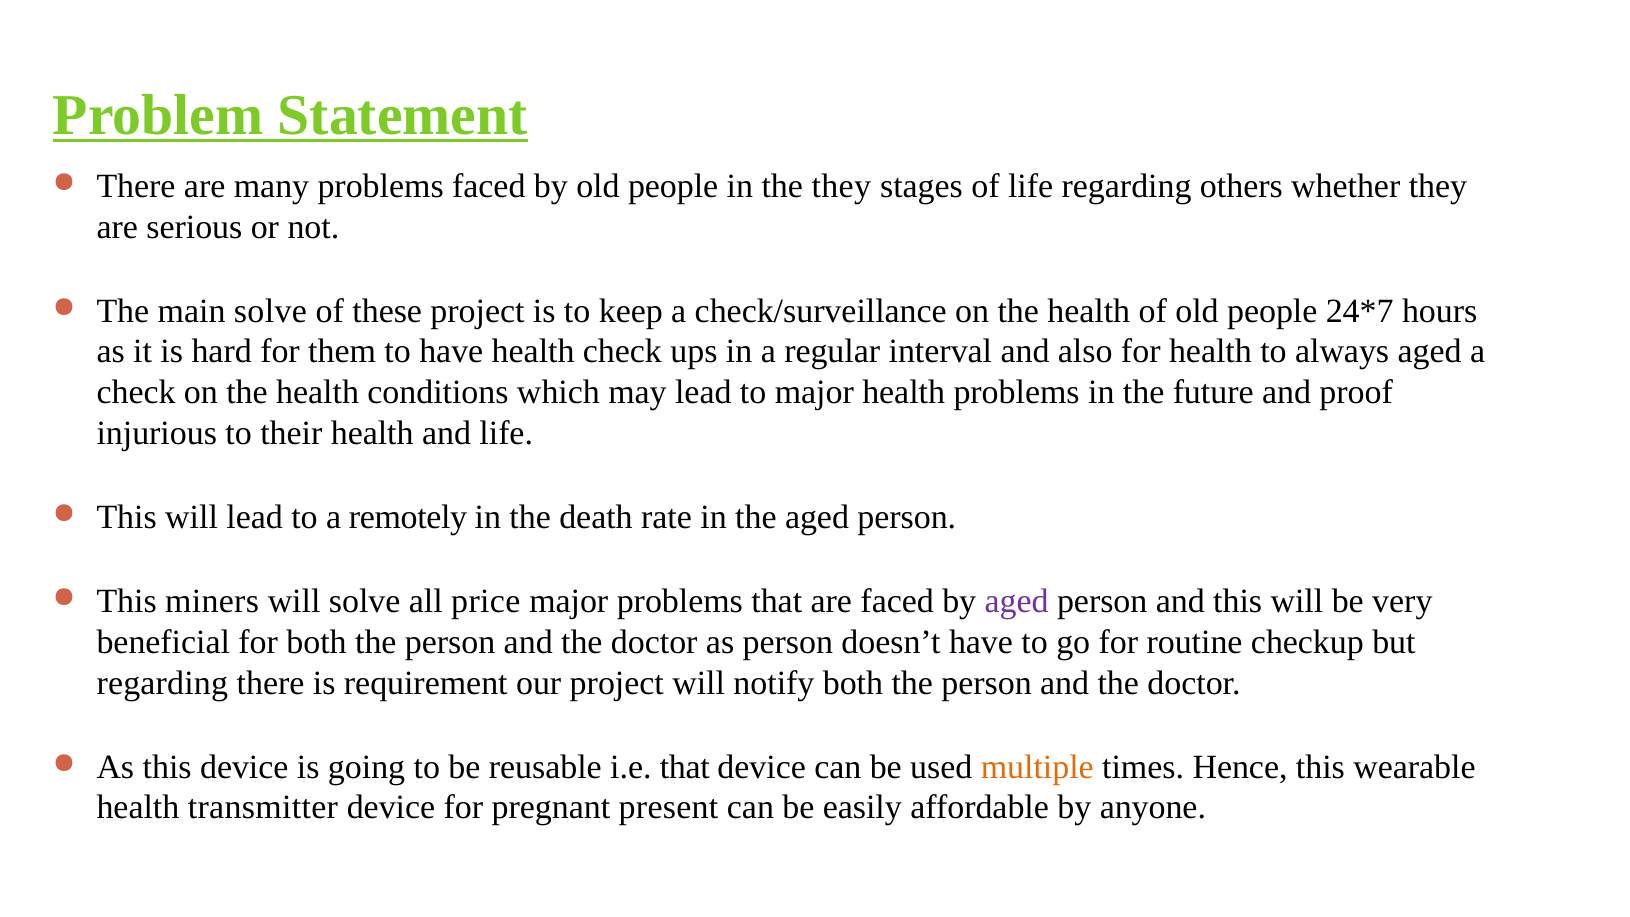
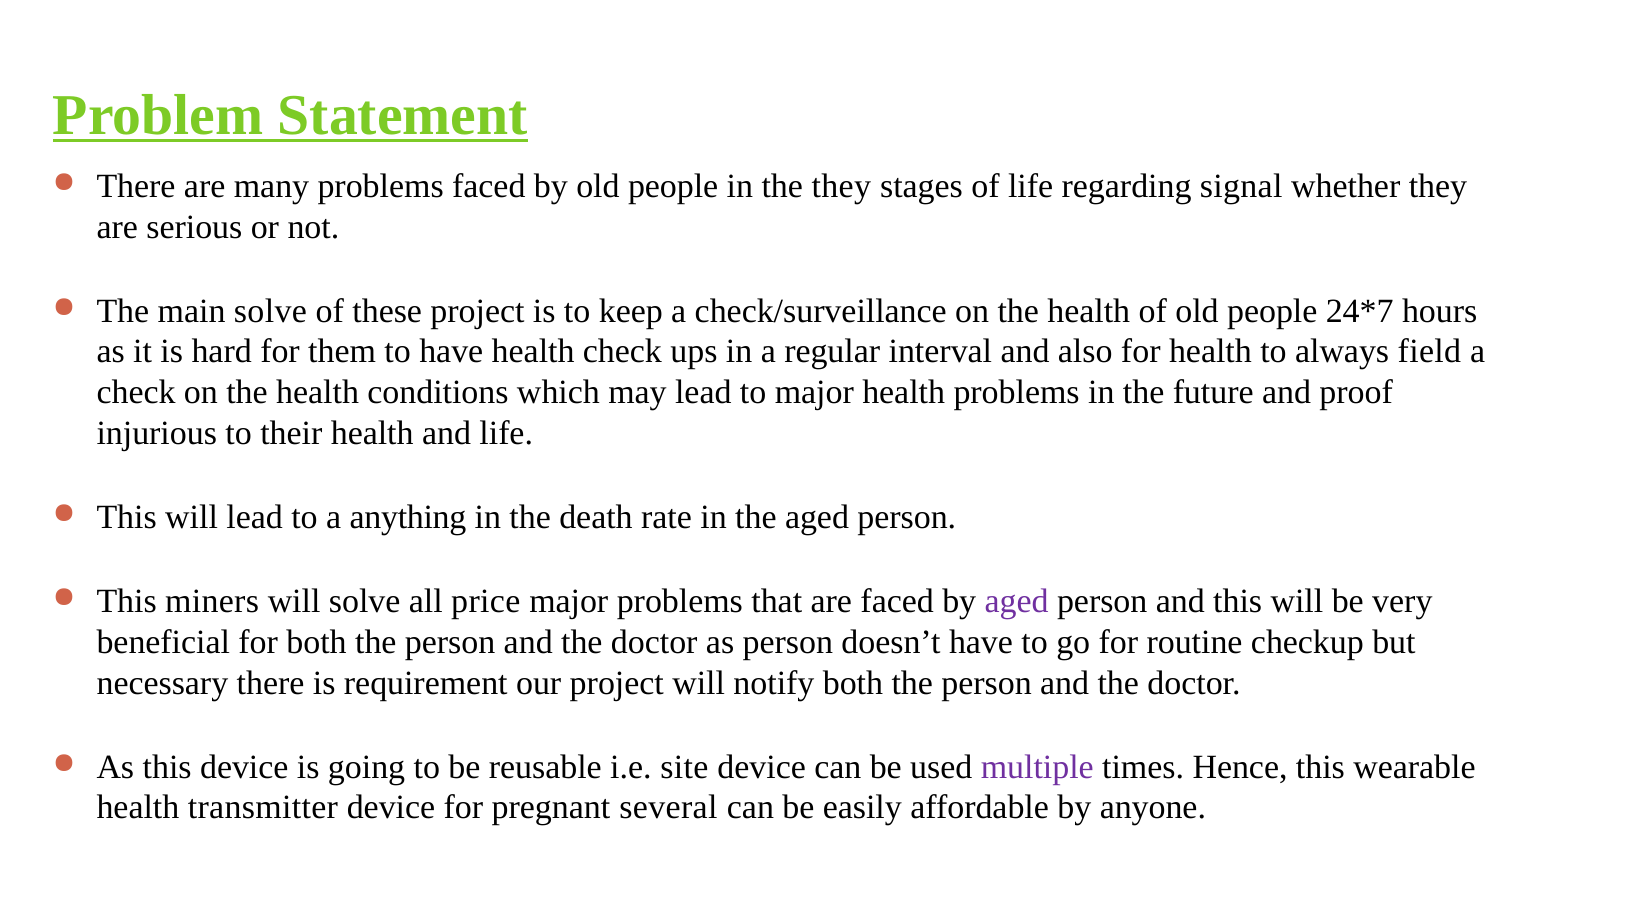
others: others -> signal (1241, 186)
always aged: aged -> field (1429, 352)
remotely: remotely -> anything (408, 517)
regarding: regarding -> necessary (162, 683)
i.e that: that -> site (684, 767)
multiple colour: orange -> purple (1037, 767)
present: present -> several (668, 808)
